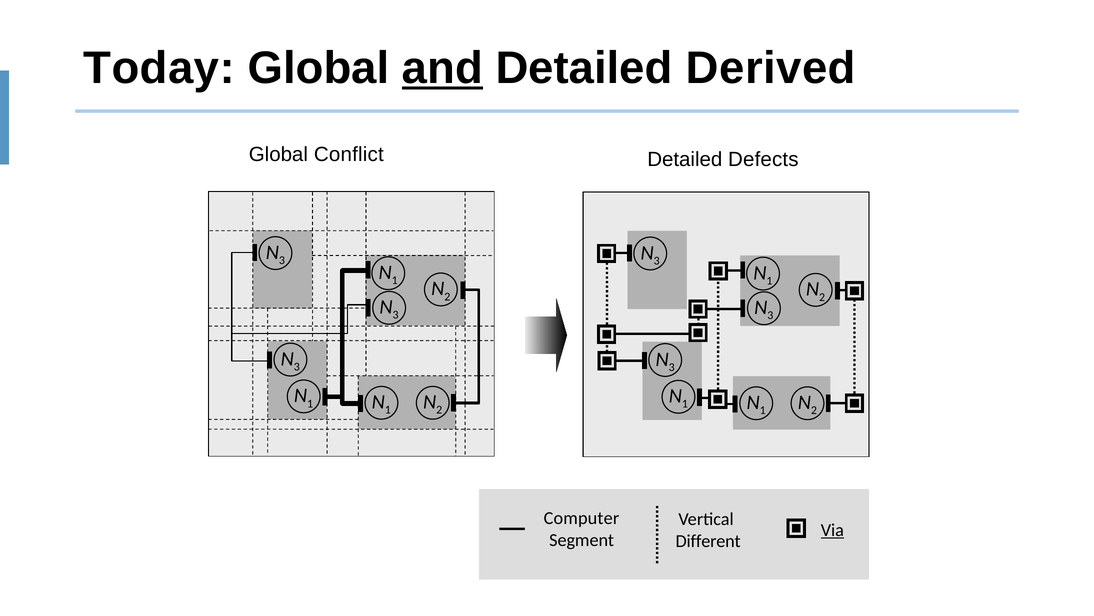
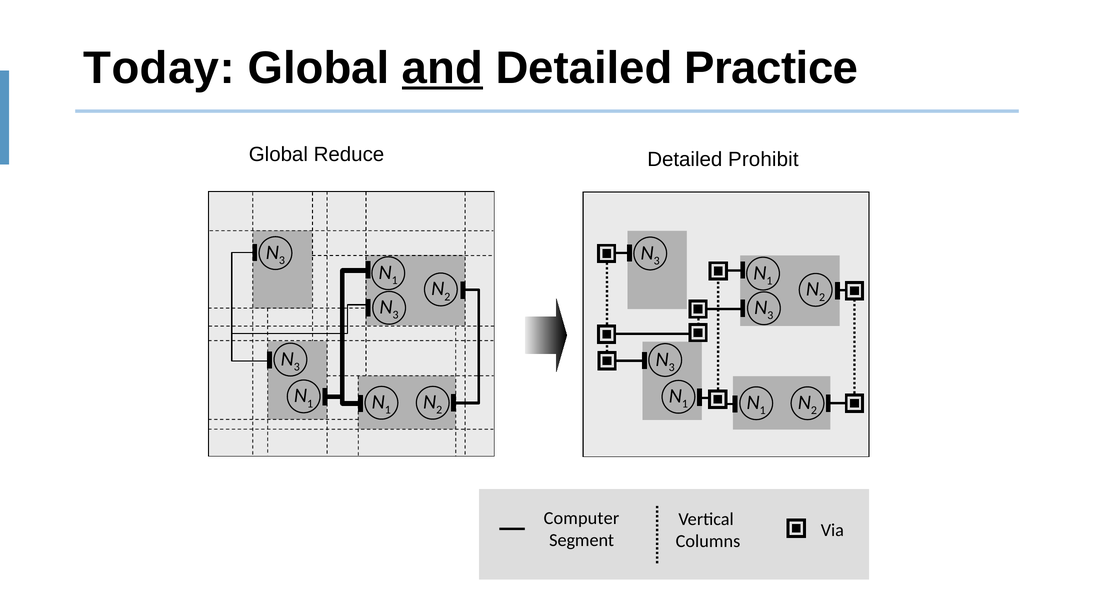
Derived: Derived -> Practice (771, 68)
Conflict: Conflict -> Reduce (349, 154)
Defects: Defects -> Prohibit (763, 159)
Via underline: present -> none (832, 529)
Different: Different -> Columns (708, 541)
